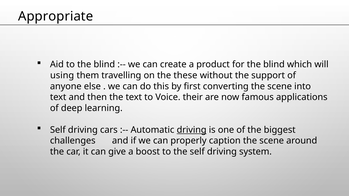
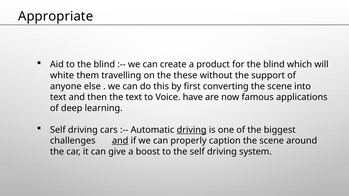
using: using -> white (62, 75)
their: their -> have (193, 97)
and underline: none -> present (120, 141)
